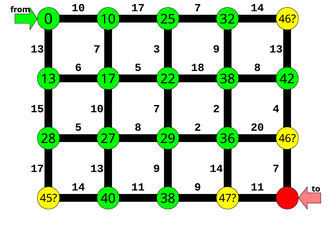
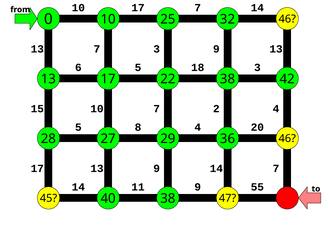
18 8: 8 -> 3 (257, 68)
8 2: 2 -> 4 (198, 127)
9 11: 11 -> 55 (257, 187)
